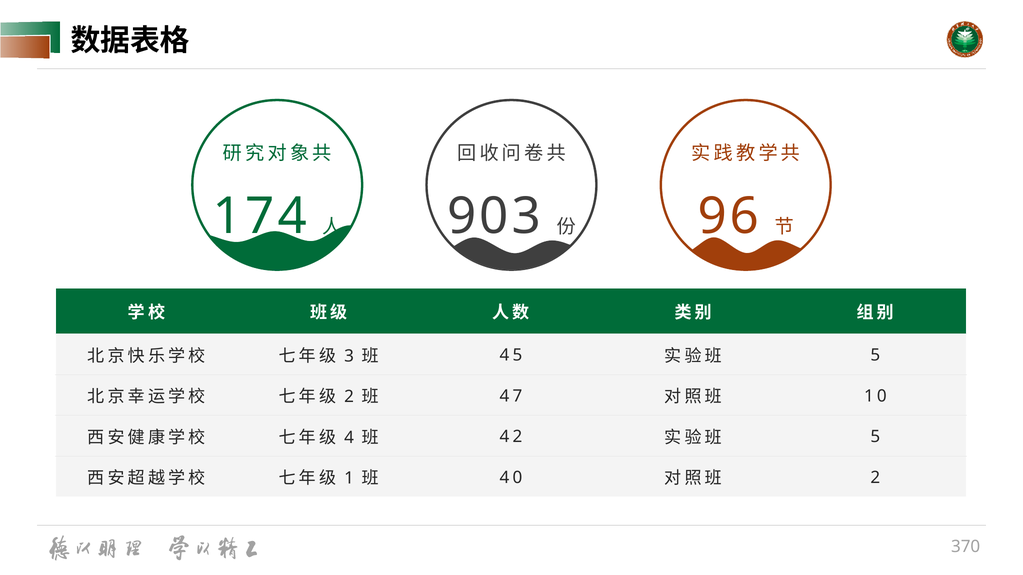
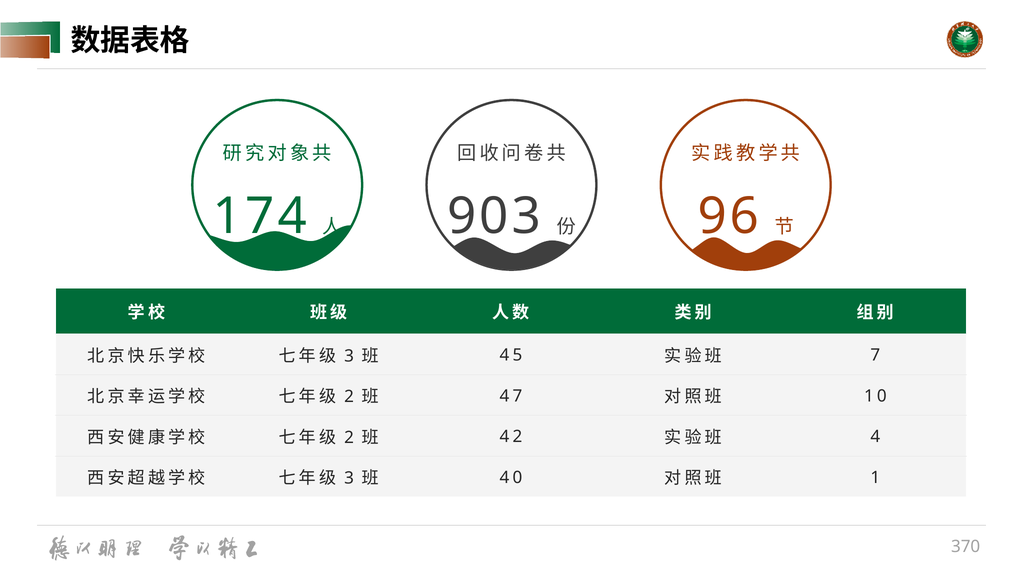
5: 5 -> 7 (875, 355)
4: 4 -> 2 (349, 438)
5: 5 -> 4 (875, 437)
1: 1 -> 3 (349, 479)
2: 2 -> 1 (875, 478)
